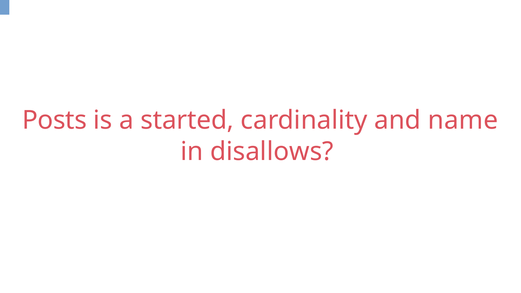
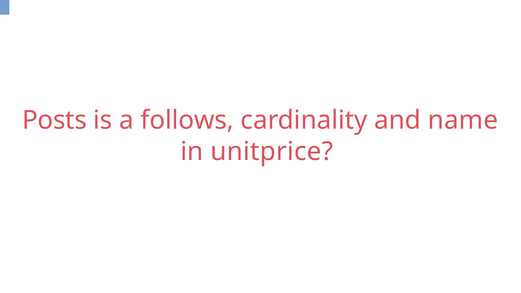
started: started -> follows (187, 120)
disallows: disallows -> unitprice (272, 152)
